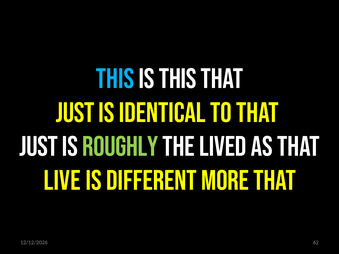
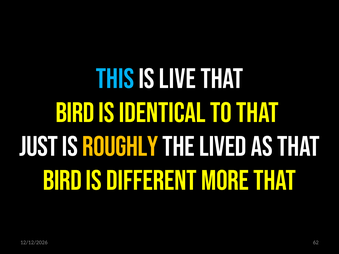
IS THIS: THIS -> LIVE (177, 79)
JUST: JUST -> BIRD (75, 113)
ROUGHLY colour: light green -> yellow (120, 147)
LIVE: LIVE -> BIRD (62, 181)
